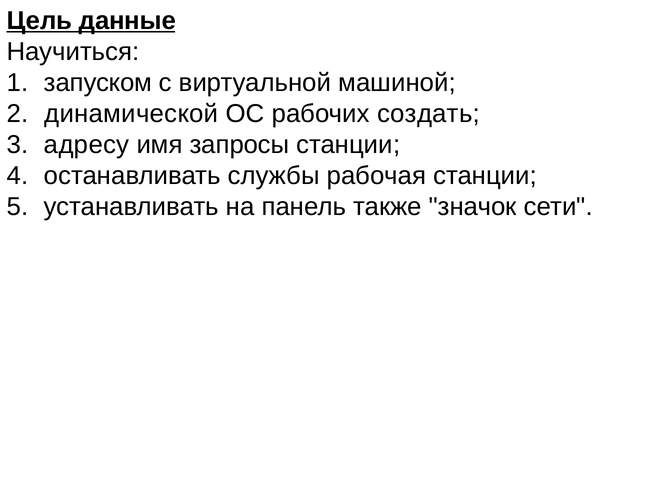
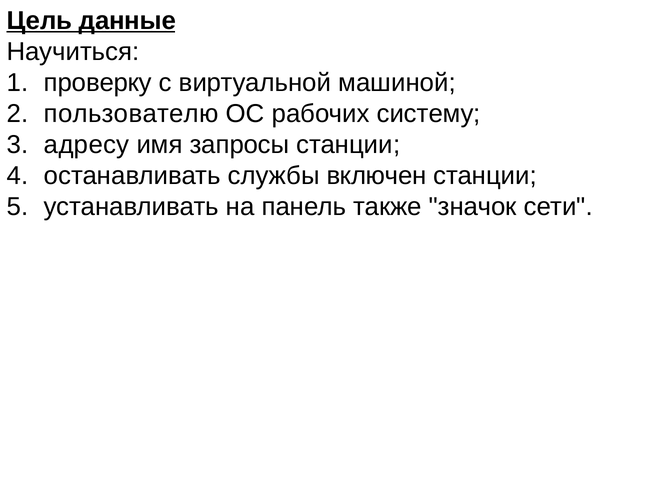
запуском: запуском -> проверку (98, 83)
динамической: динамической -> пользователю (131, 114)
создать: создать -> систему (429, 114)
рабочая: рабочая -> включен (376, 176)
